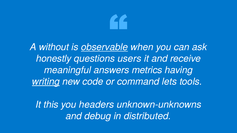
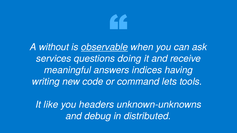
honestly: honestly -> services (54, 59)
users: users -> doing (129, 59)
metrics: metrics -> indices (147, 70)
writing underline: present -> none (46, 82)
this: this -> like (51, 105)
